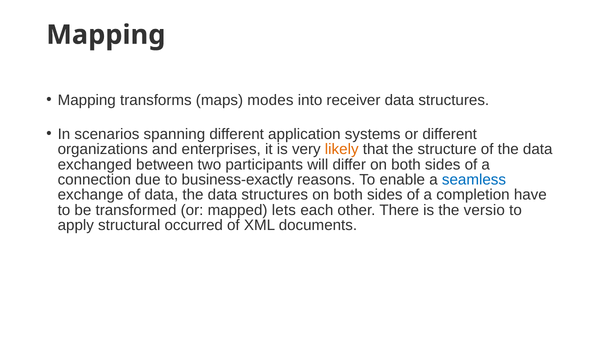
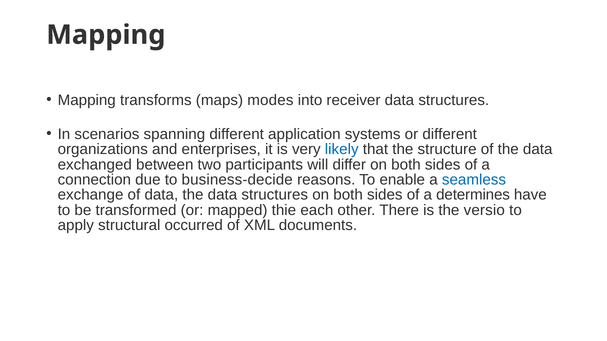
likely colour: orange -> blue (342, 150)
business-exactly: business-exactly -> business-decide (237, 180)
completion: completion -> determines (473, 195)
lets: lets -> thie (284, 210)
